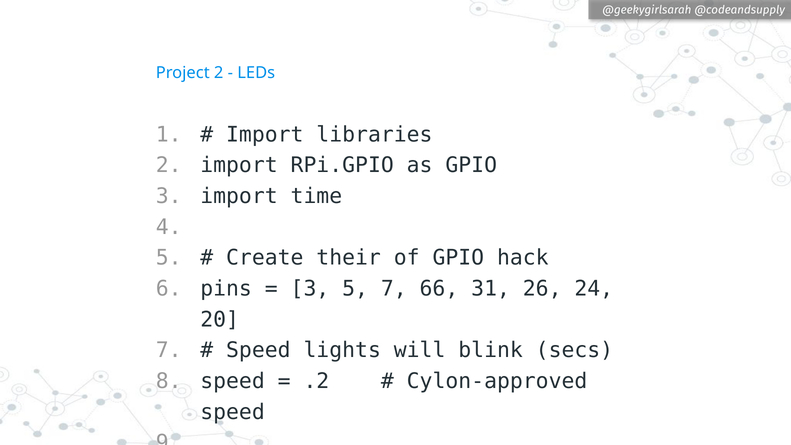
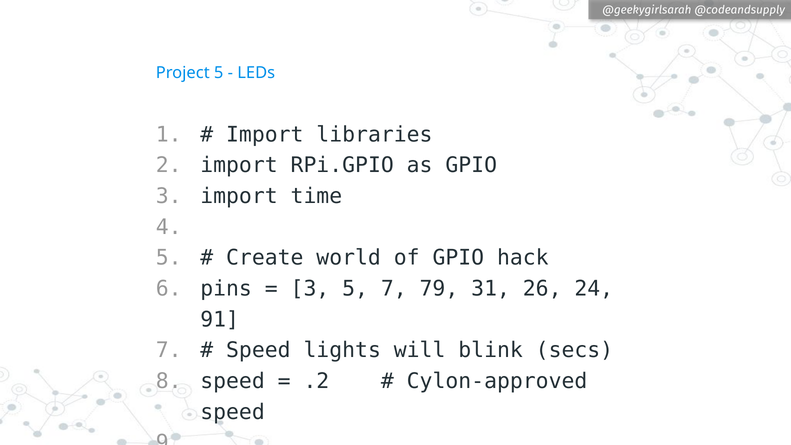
Project 2: 2 -> 5 (219, 73)
their: their -> world (349, 258)
66: 66 -> 79 (439, 289)
20: 20 -> 91 (220, 320)
